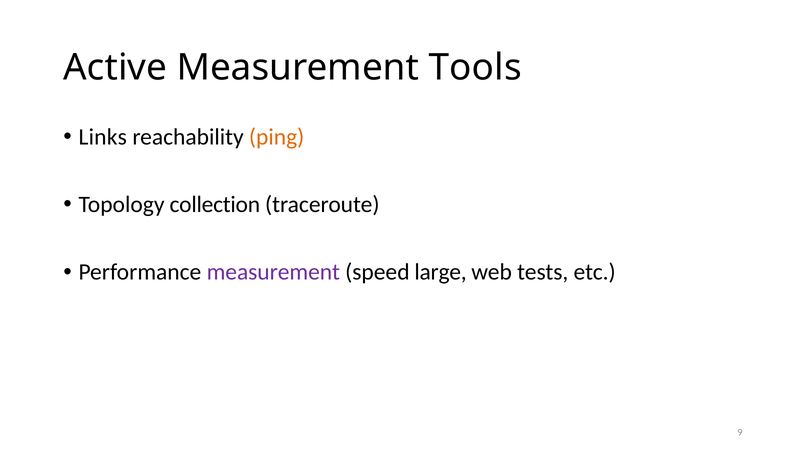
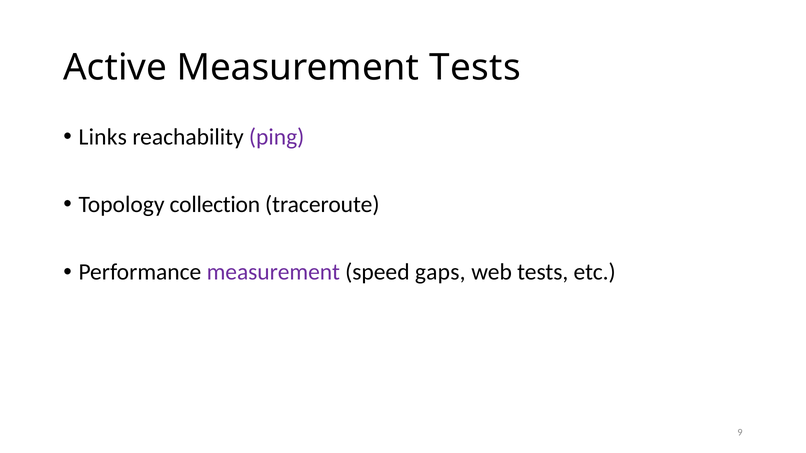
Measurement Tools: Tools -> Tests (475, 68)
ping colour: orange -> purple (277, 137)
large: large -> gaps (440, 272)
